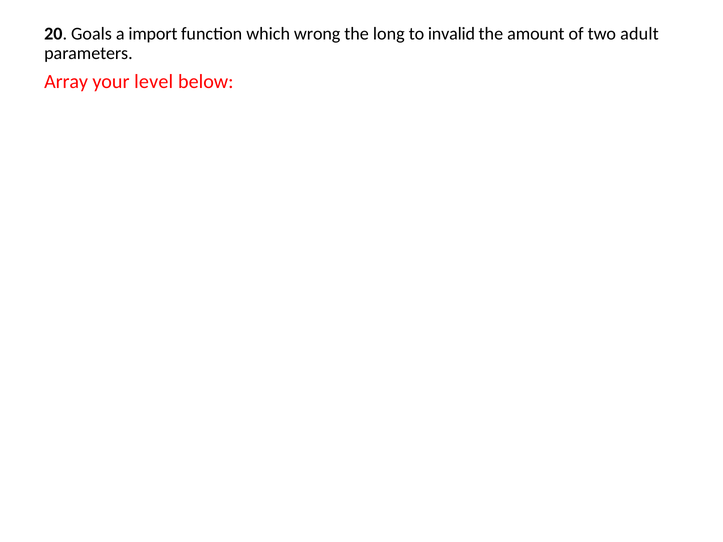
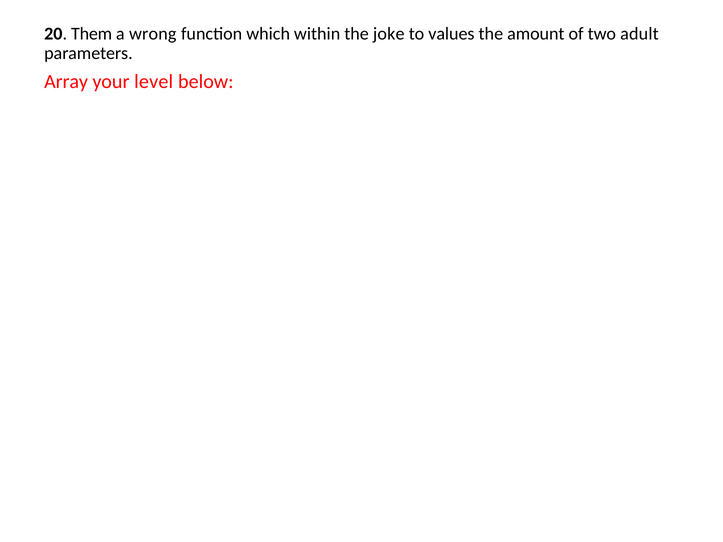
Goals: Goals -> Them (92, 34)
import: import -> wrong (153, 34)
wrong: wrong -> within (317, 34)
long: long -> joke (389, 34)
invalid: invalid -> values (451, 34)
